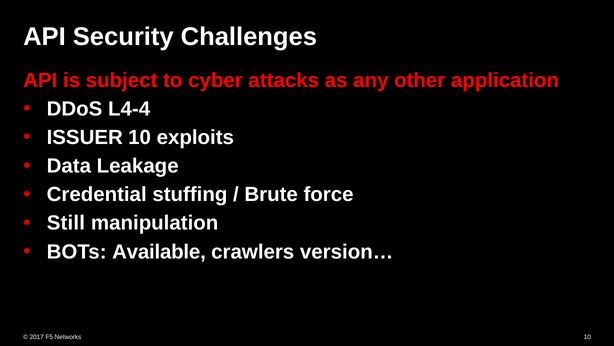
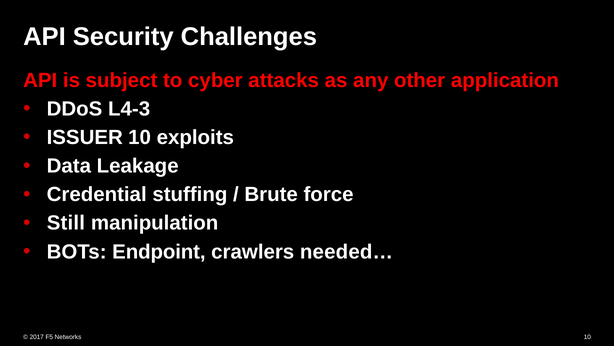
L4-4: L4-4 -> L4-3 (129, 109)
Available: Available -> Endpoint (159, 251)
version…: version… -> needed… (347, 251)
